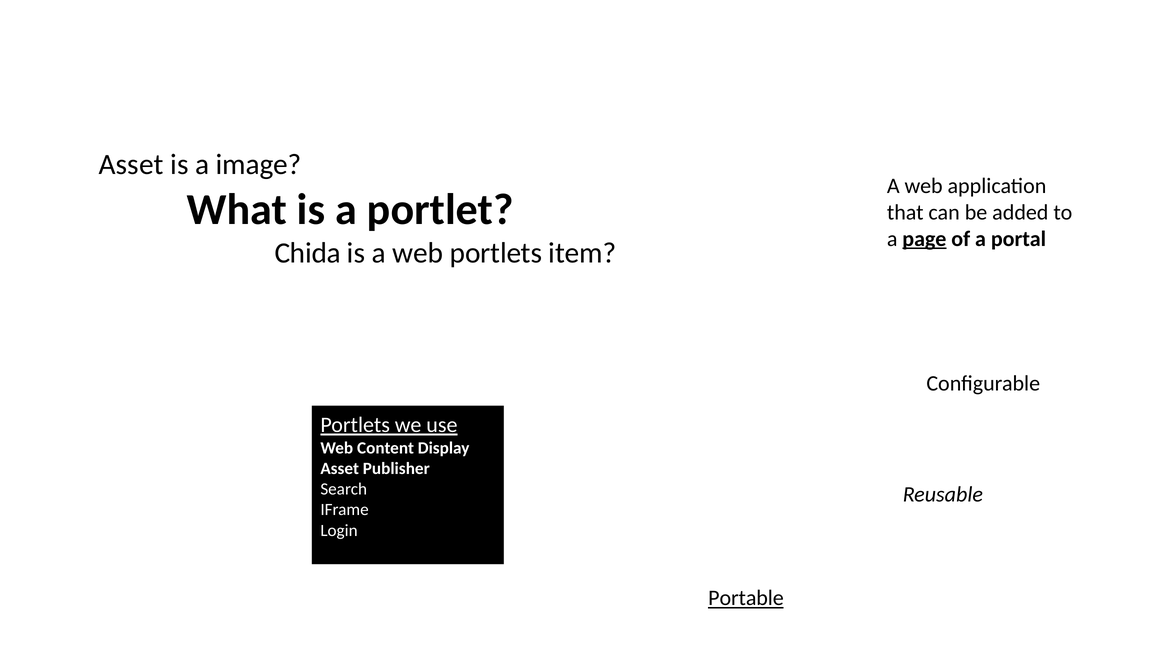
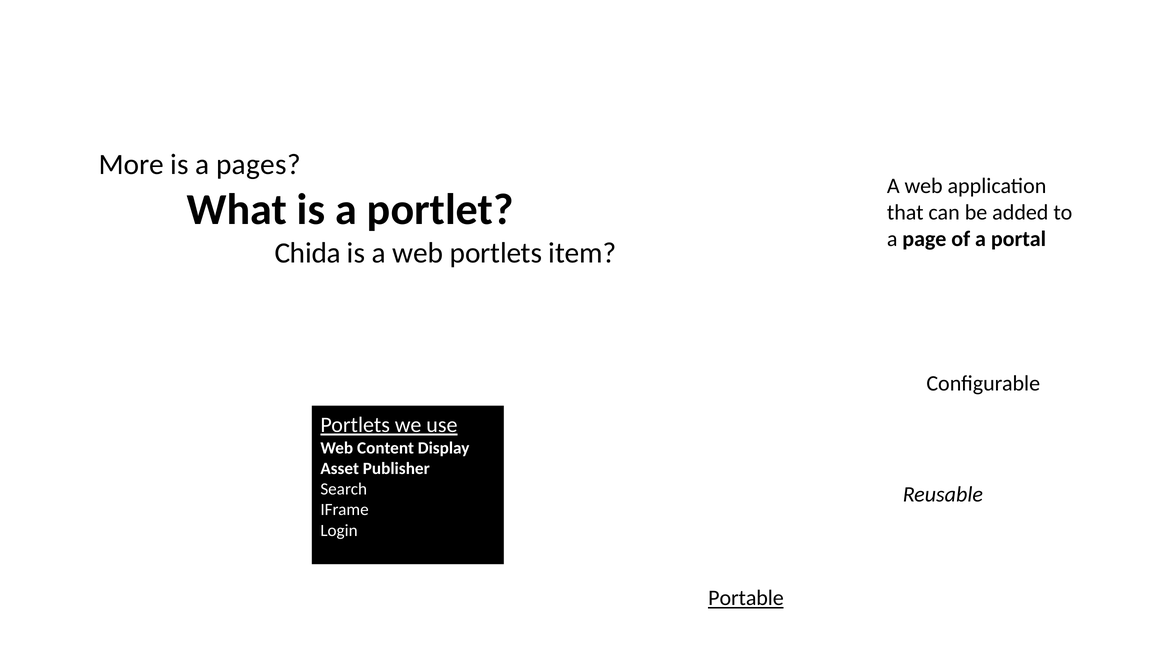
Asset: Asset -> More (131, 165)
image: image -> pages (258, 165)
page underline: present -> none (924, 239)
